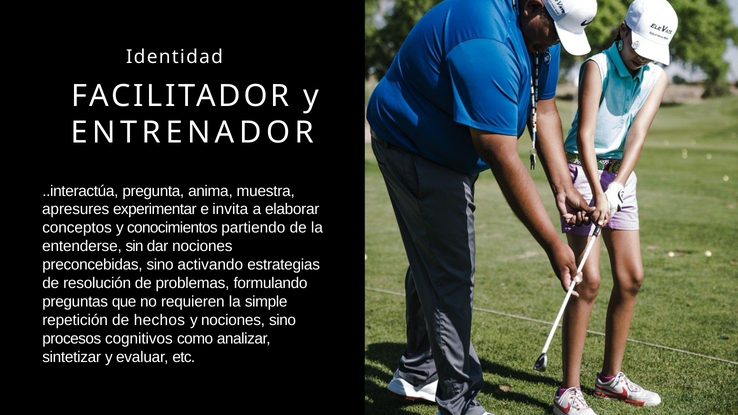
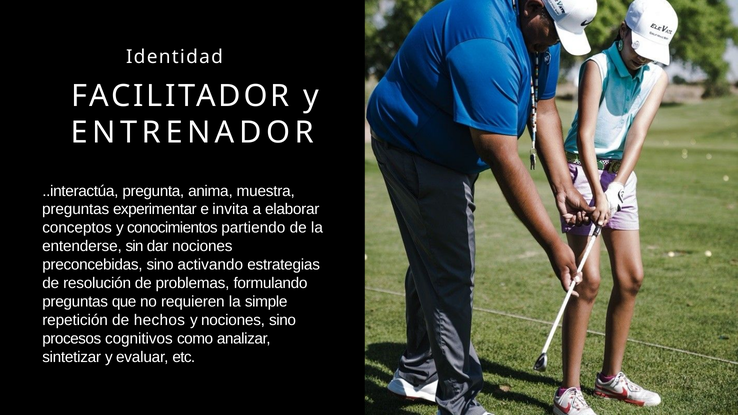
apresures: apresures -> preguntas (76, 209)
